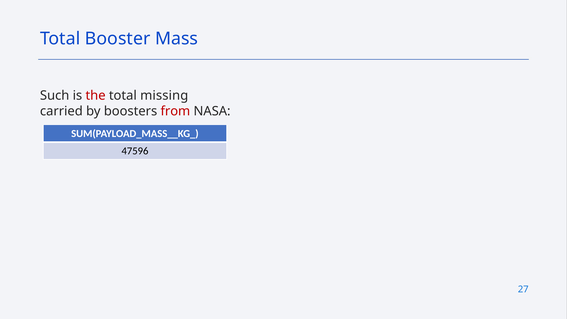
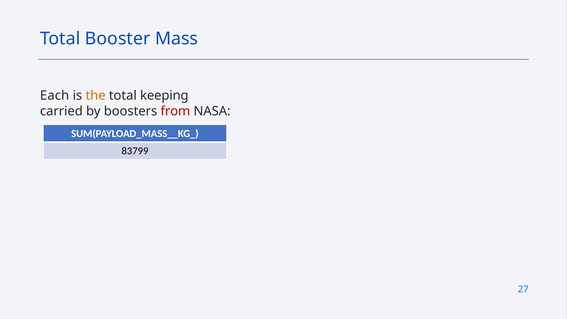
Such: Such -> Each (55, 96)
the colour: red -> orange (96, 96)
missing: missing -> keeping (164, 96)
47596: 47596 -> 83799 (135, 151)
